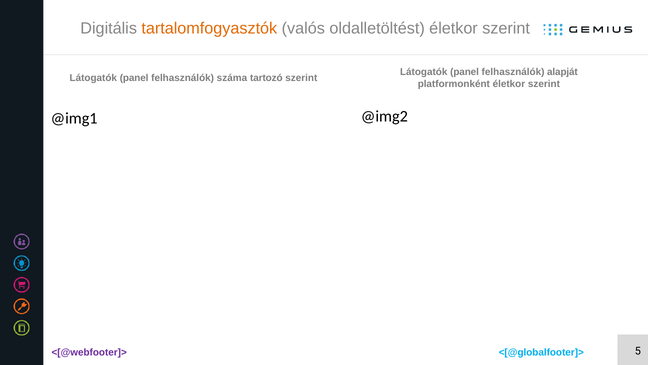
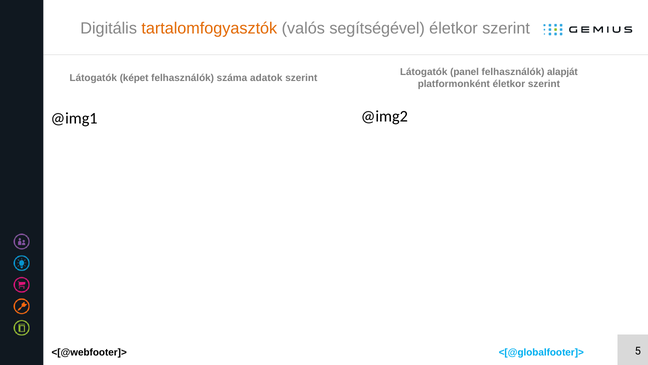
oldalletöltést: oldalletöltést -> segítségével (377, 28)
panel: panel -> képet (134, 78)
tartozó: tartozó -> adatok (266, 78)
<[@webfooter]> colour: purple -> black (89, 352)
